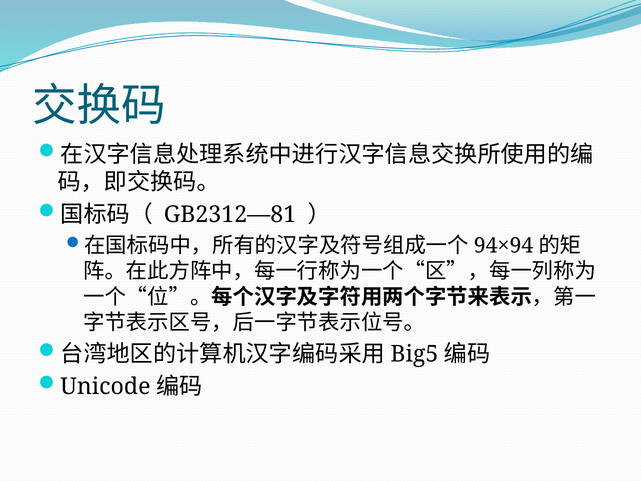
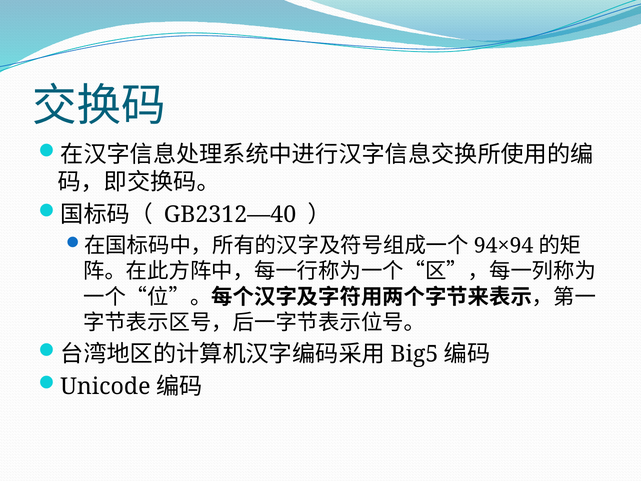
GB2312—81: GB2312—81 -> GB2312—40 (230, 215)
